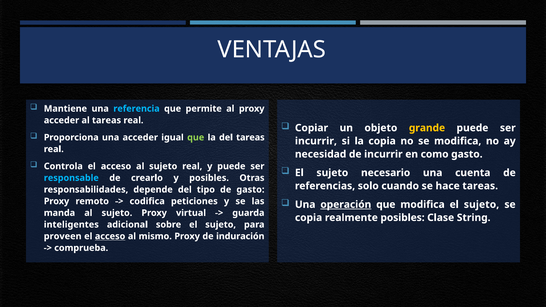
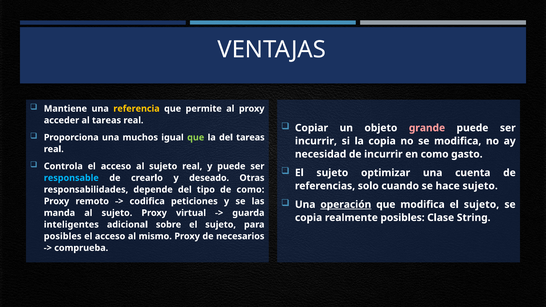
referencia colour: light blue -> yellow (137, 109)
grande colour: yellow -> pink (427, 128)
una acceder: acceder -> muchos (140, 137)
necesario: necesario -> optimizar (386, 173)
y posibles: posibles -> deseado (209, 178)
hace tareas: tareas -> sujeto (480, 186)
de gasto: gasto -> como (250, 190)
proveen: proveen -> posibles (63, 236)
acceso underline: present -> none (110, 236)
induración: induración -> necesarios (240, 236)
